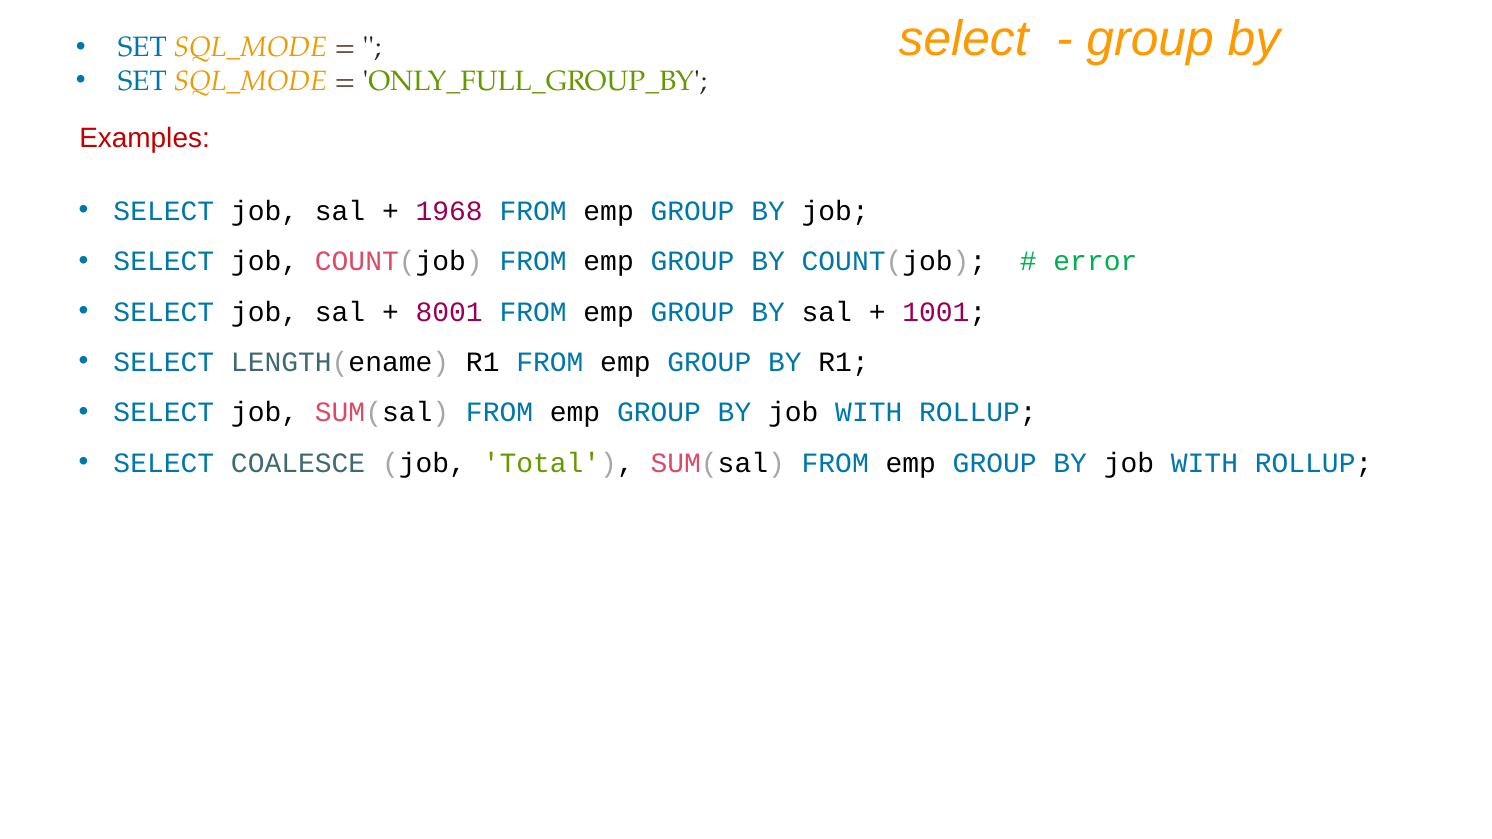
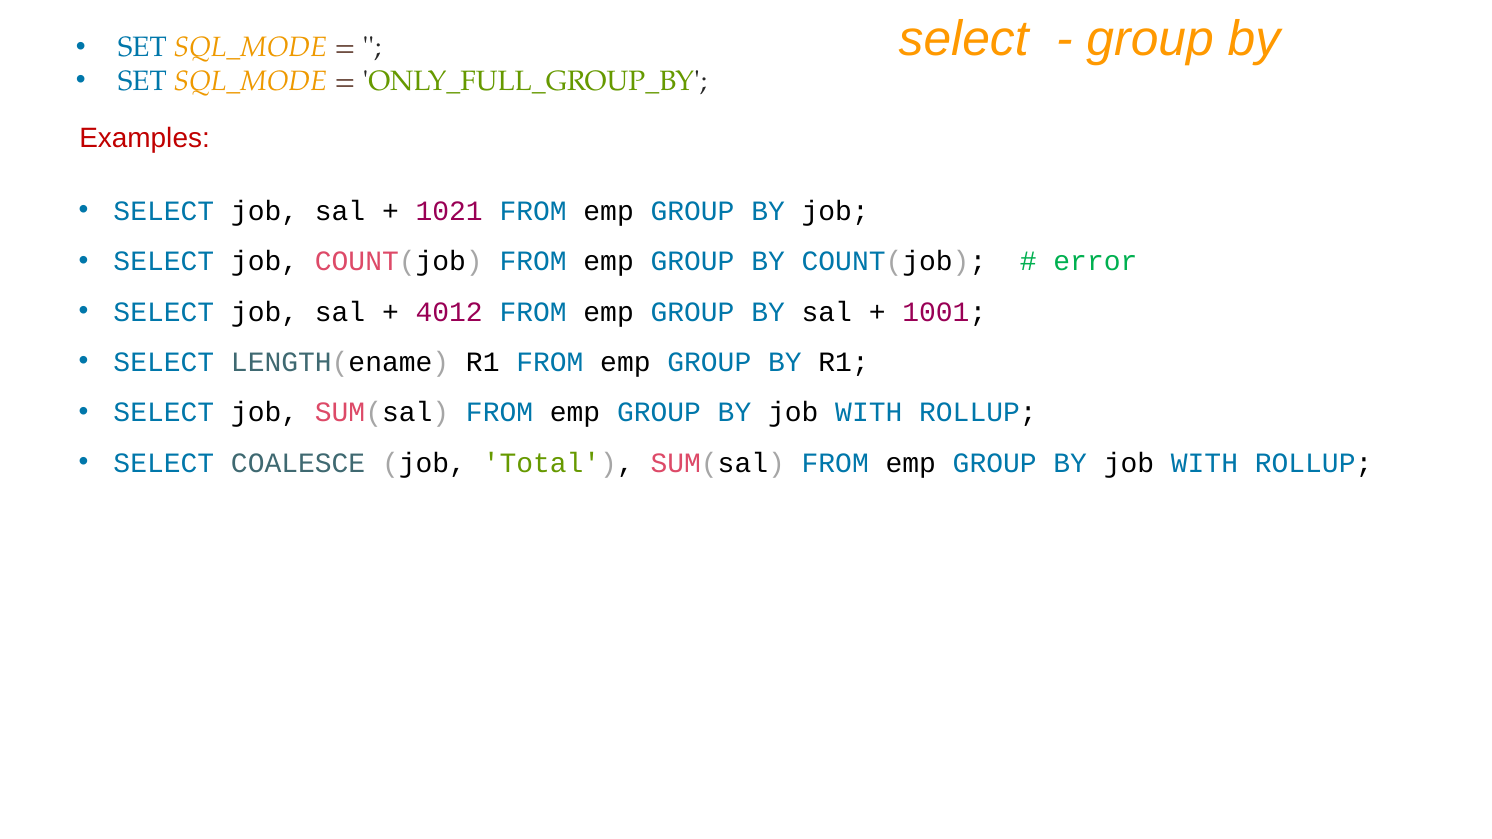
1968: 1968 -> 1021 (449, 211)
8001: 8001 -> 4012 (449, 312)
